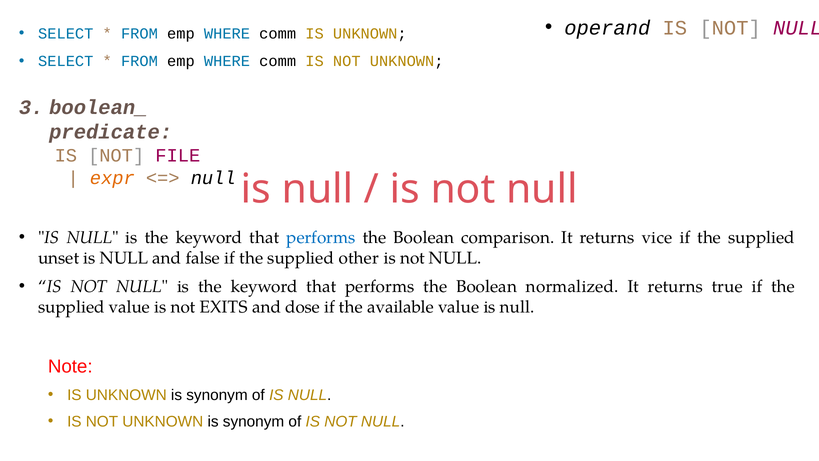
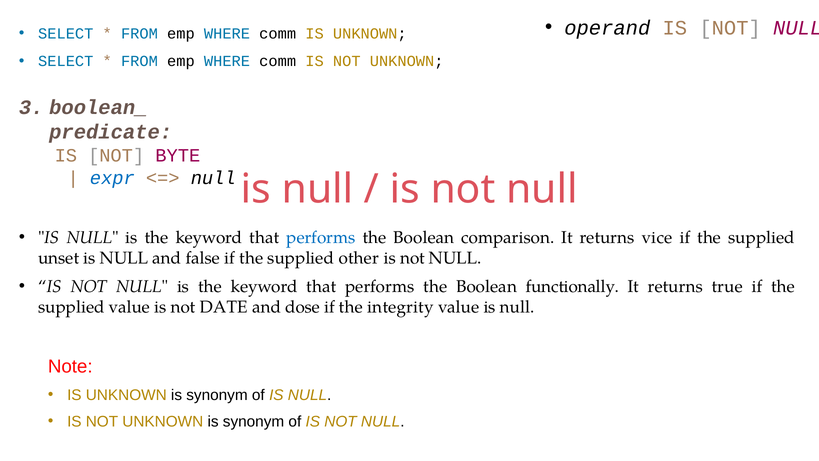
FILE: FILE -> BYTE (178, 155)
expr colour: orange -> blue (112, 178)
normalized: normalized -> functionally (572, 287)
EXITS: EXITS -> DATE (224, 307)
available: available -> integrity (400, 307)
